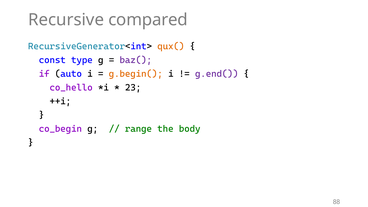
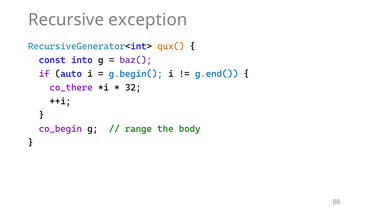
compared: compared -> exception (148, 20)
type: type -> into (82, 60)
g.begin( colour: orange -> blue (136, 74)
g.end( colour: purple -> blue (217, 74)
co_hello: co_hello -> co_there (71, 88)
23: 23 -> 32 (133, 88)
